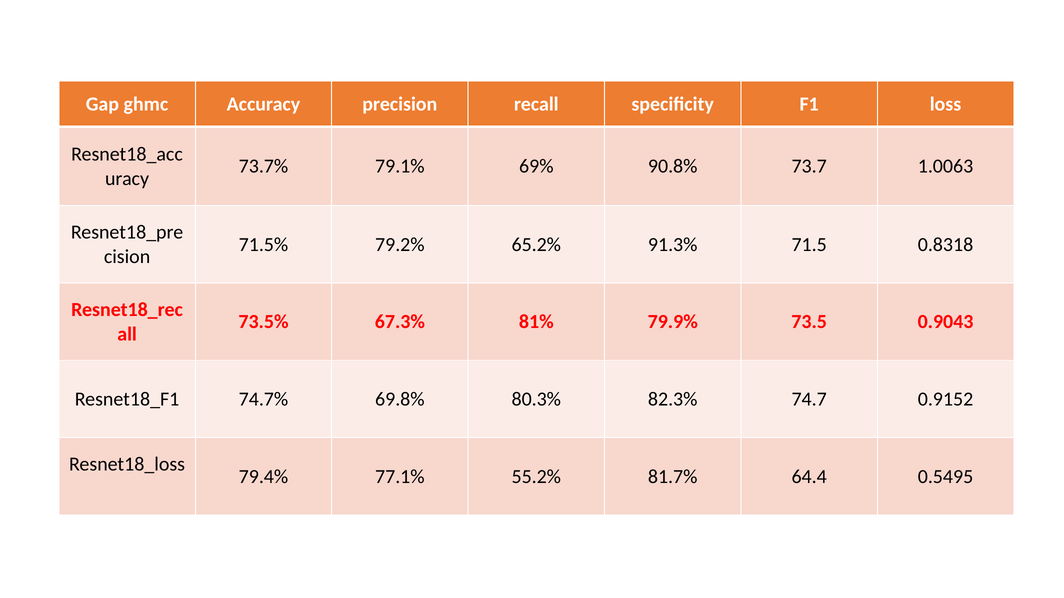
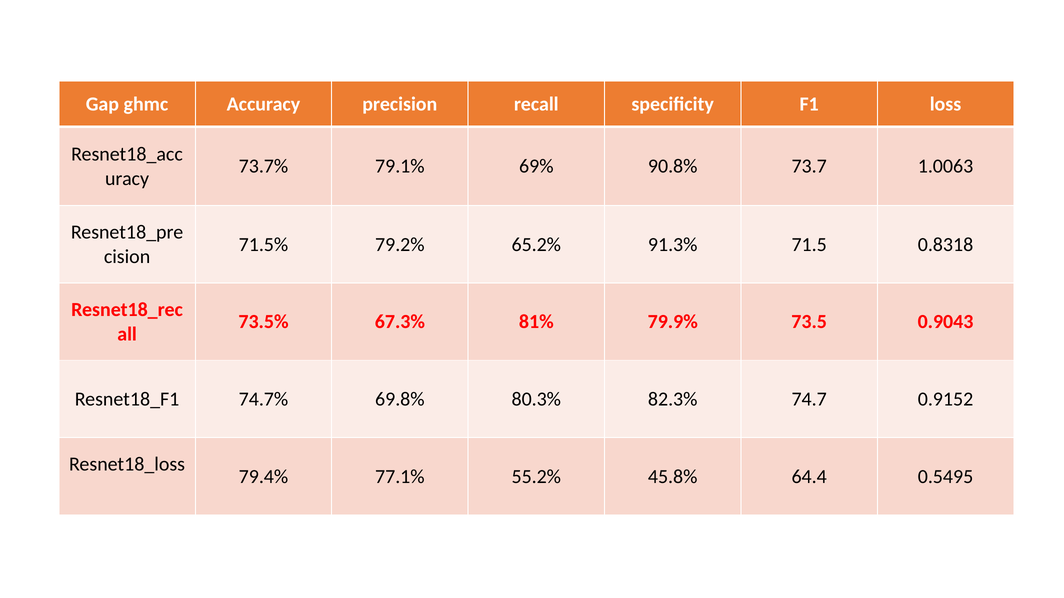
81.7%: 81.7% -> 45.8% (673, 477)
